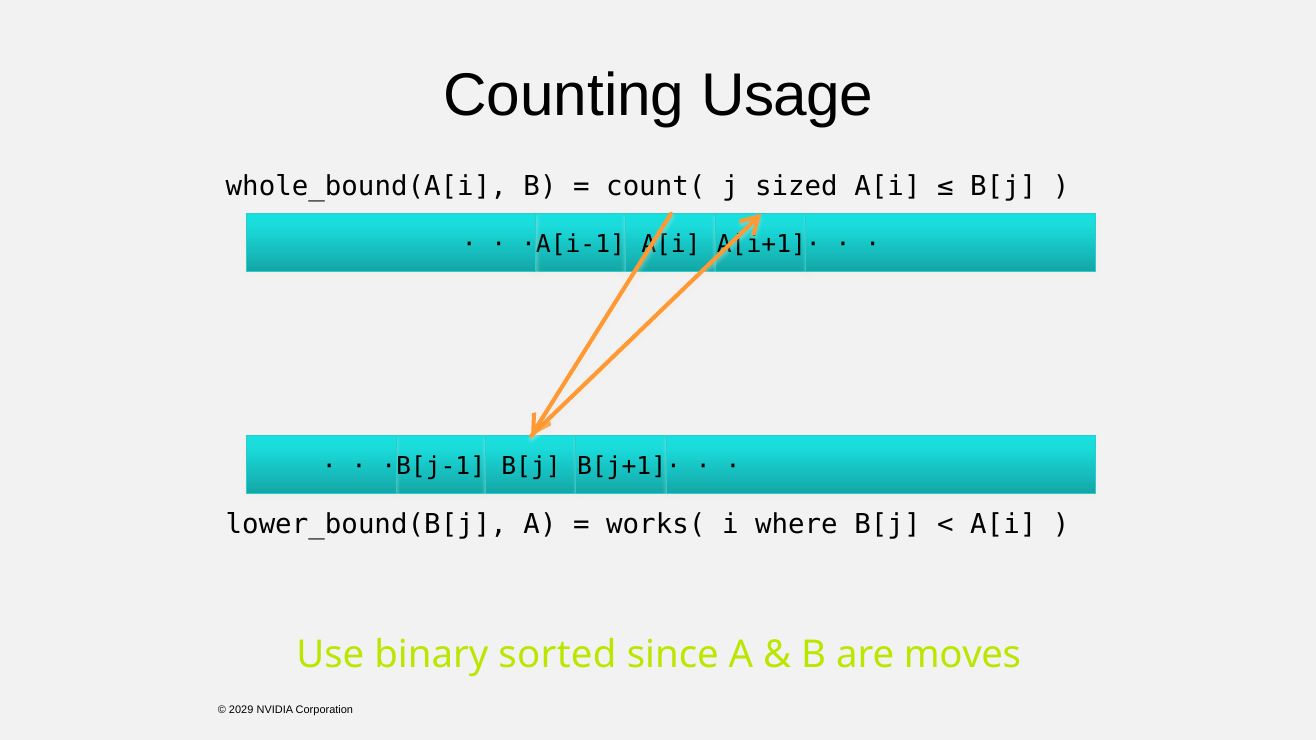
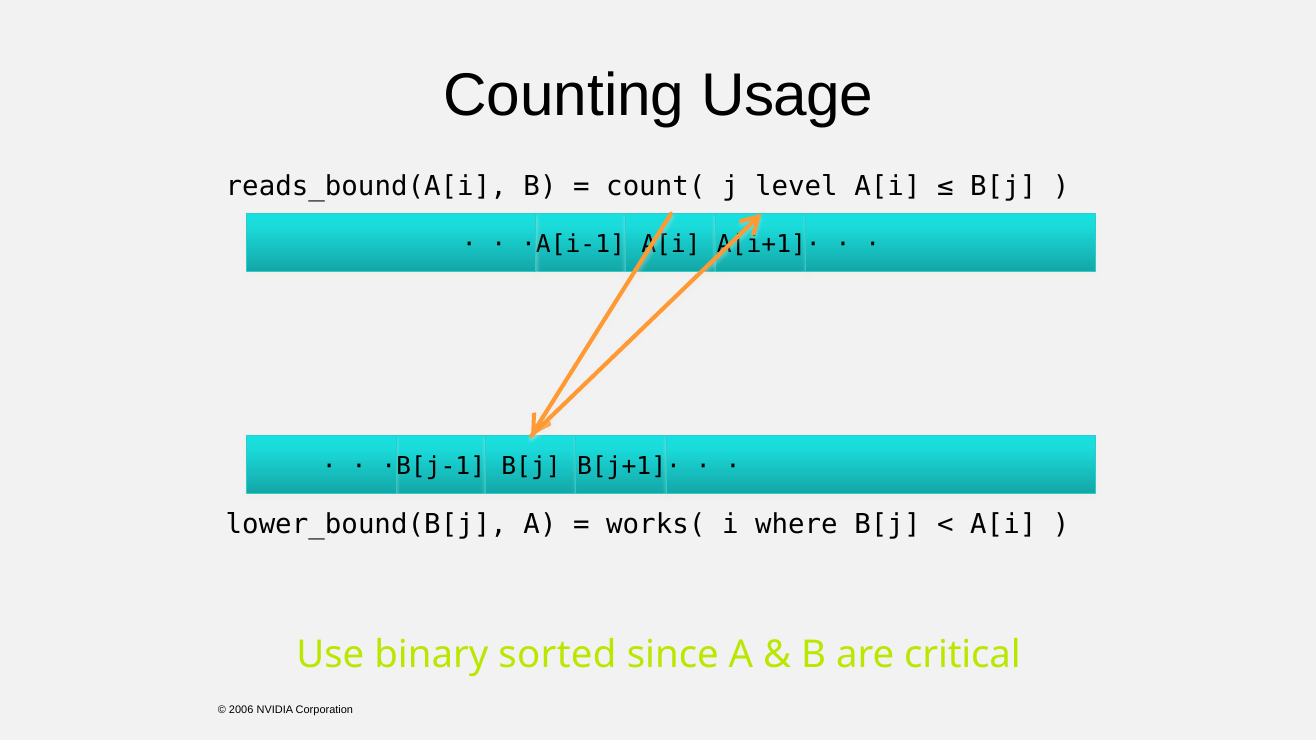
whole_bound(A[i: whole_bound(A[i -> reads_bound(A[i (366, 187)
sized: sized -> level (796, 187)
moves: moves -> critical (962, 655)
2029: 2029 -> 2006 (241, 711)
